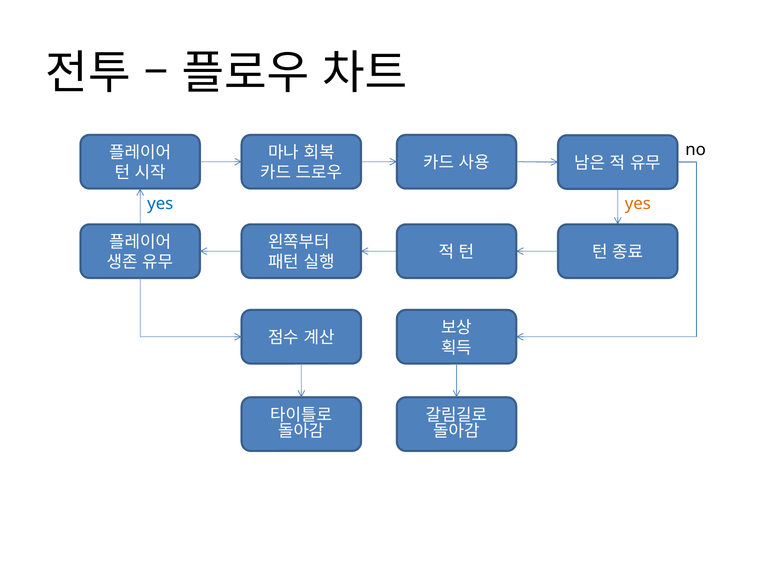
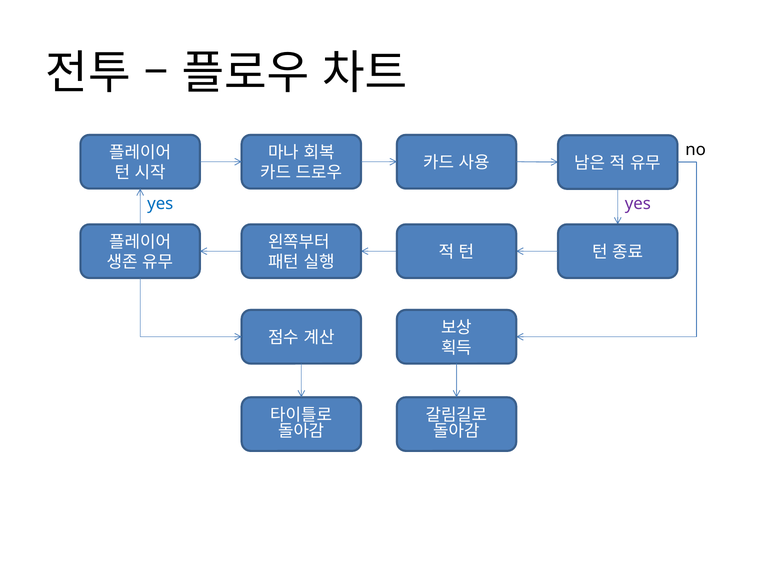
yes colour: orange -> purple (638, 204)
